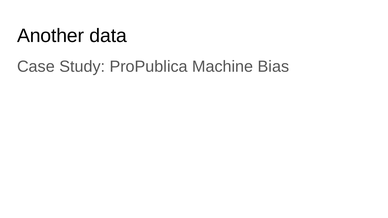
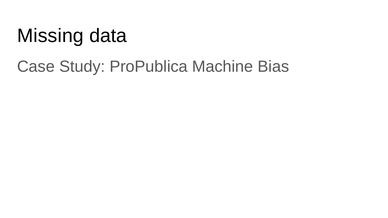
Another: Another -> Missing (50, 36)
